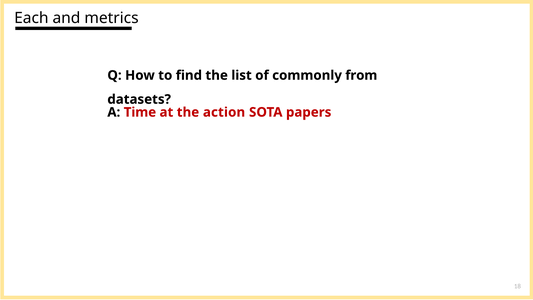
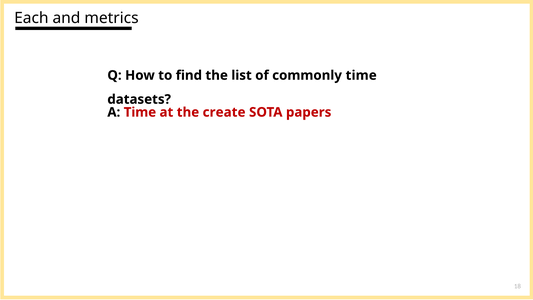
commonly from: from -> time (361, 75)
action: action -> create (224, 112)
